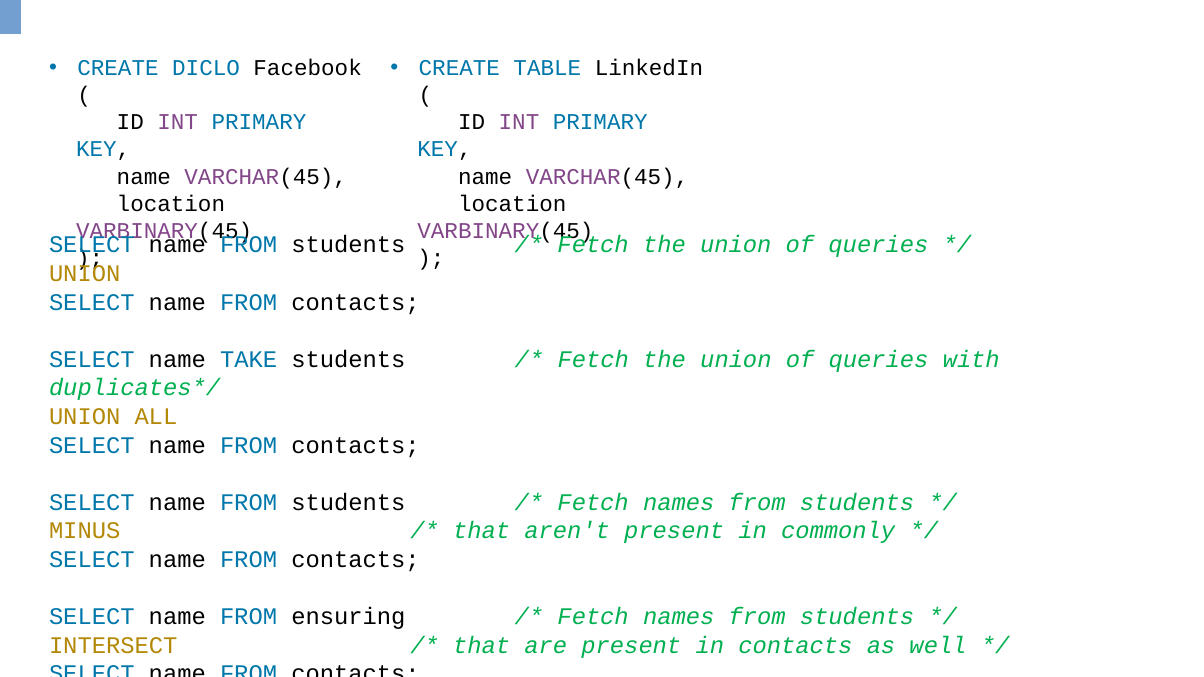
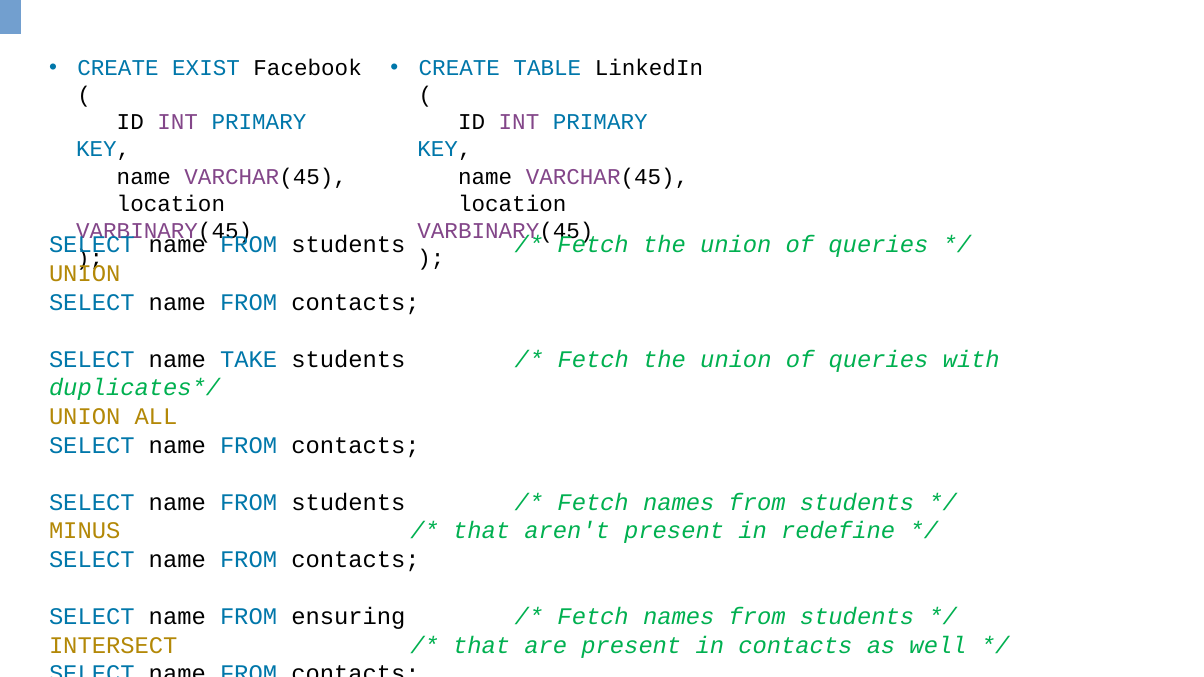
DICLO: DICLO -> EXIST (206, 68)
commonly: commonly -> redefine (838, 531)
